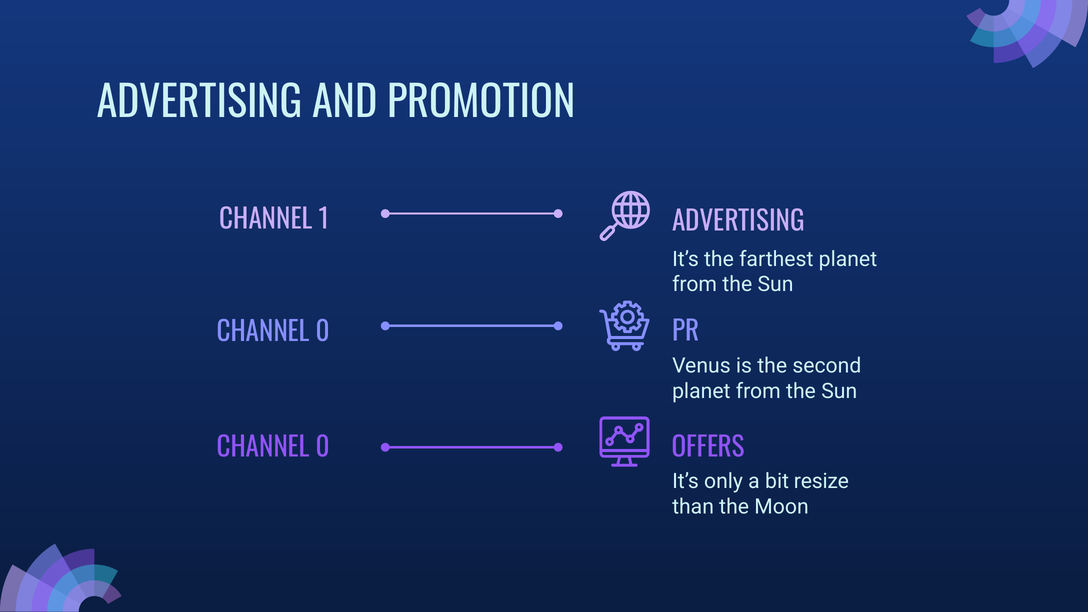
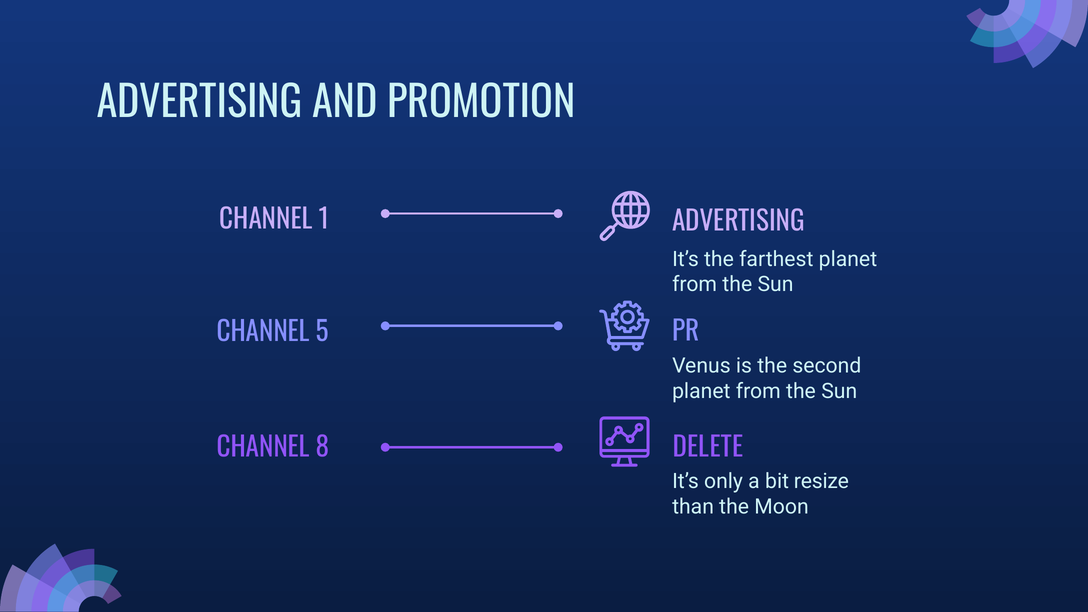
0: 0 -> 5 (322, 332)
0: 0 -> 8 (323, 448)
OFFERS: OFFERS -> DELETE (708, 448)
